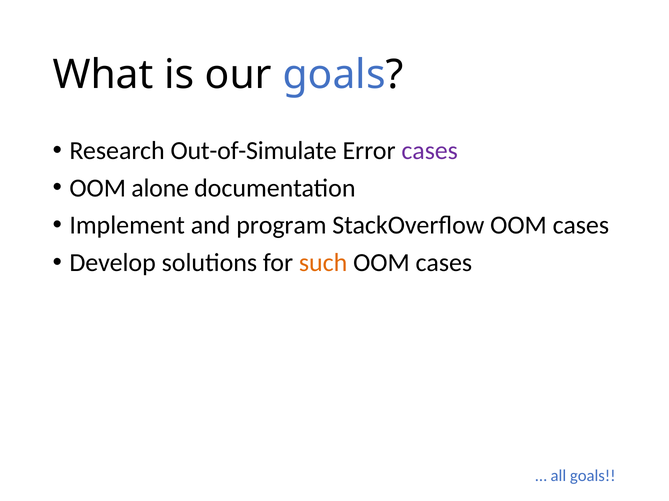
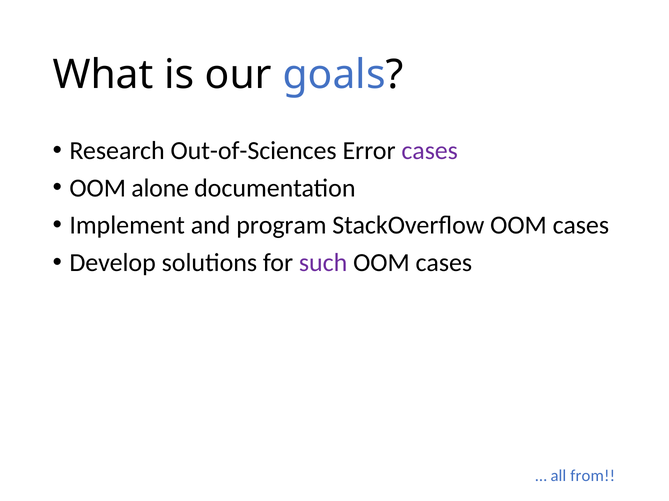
Out-of-Simulate: Out-of-Simulate -> Out-of-Sciences (254, 151)
such colour: orange -> purple (323, 263)
all goals: goals -> from (593, 476)
